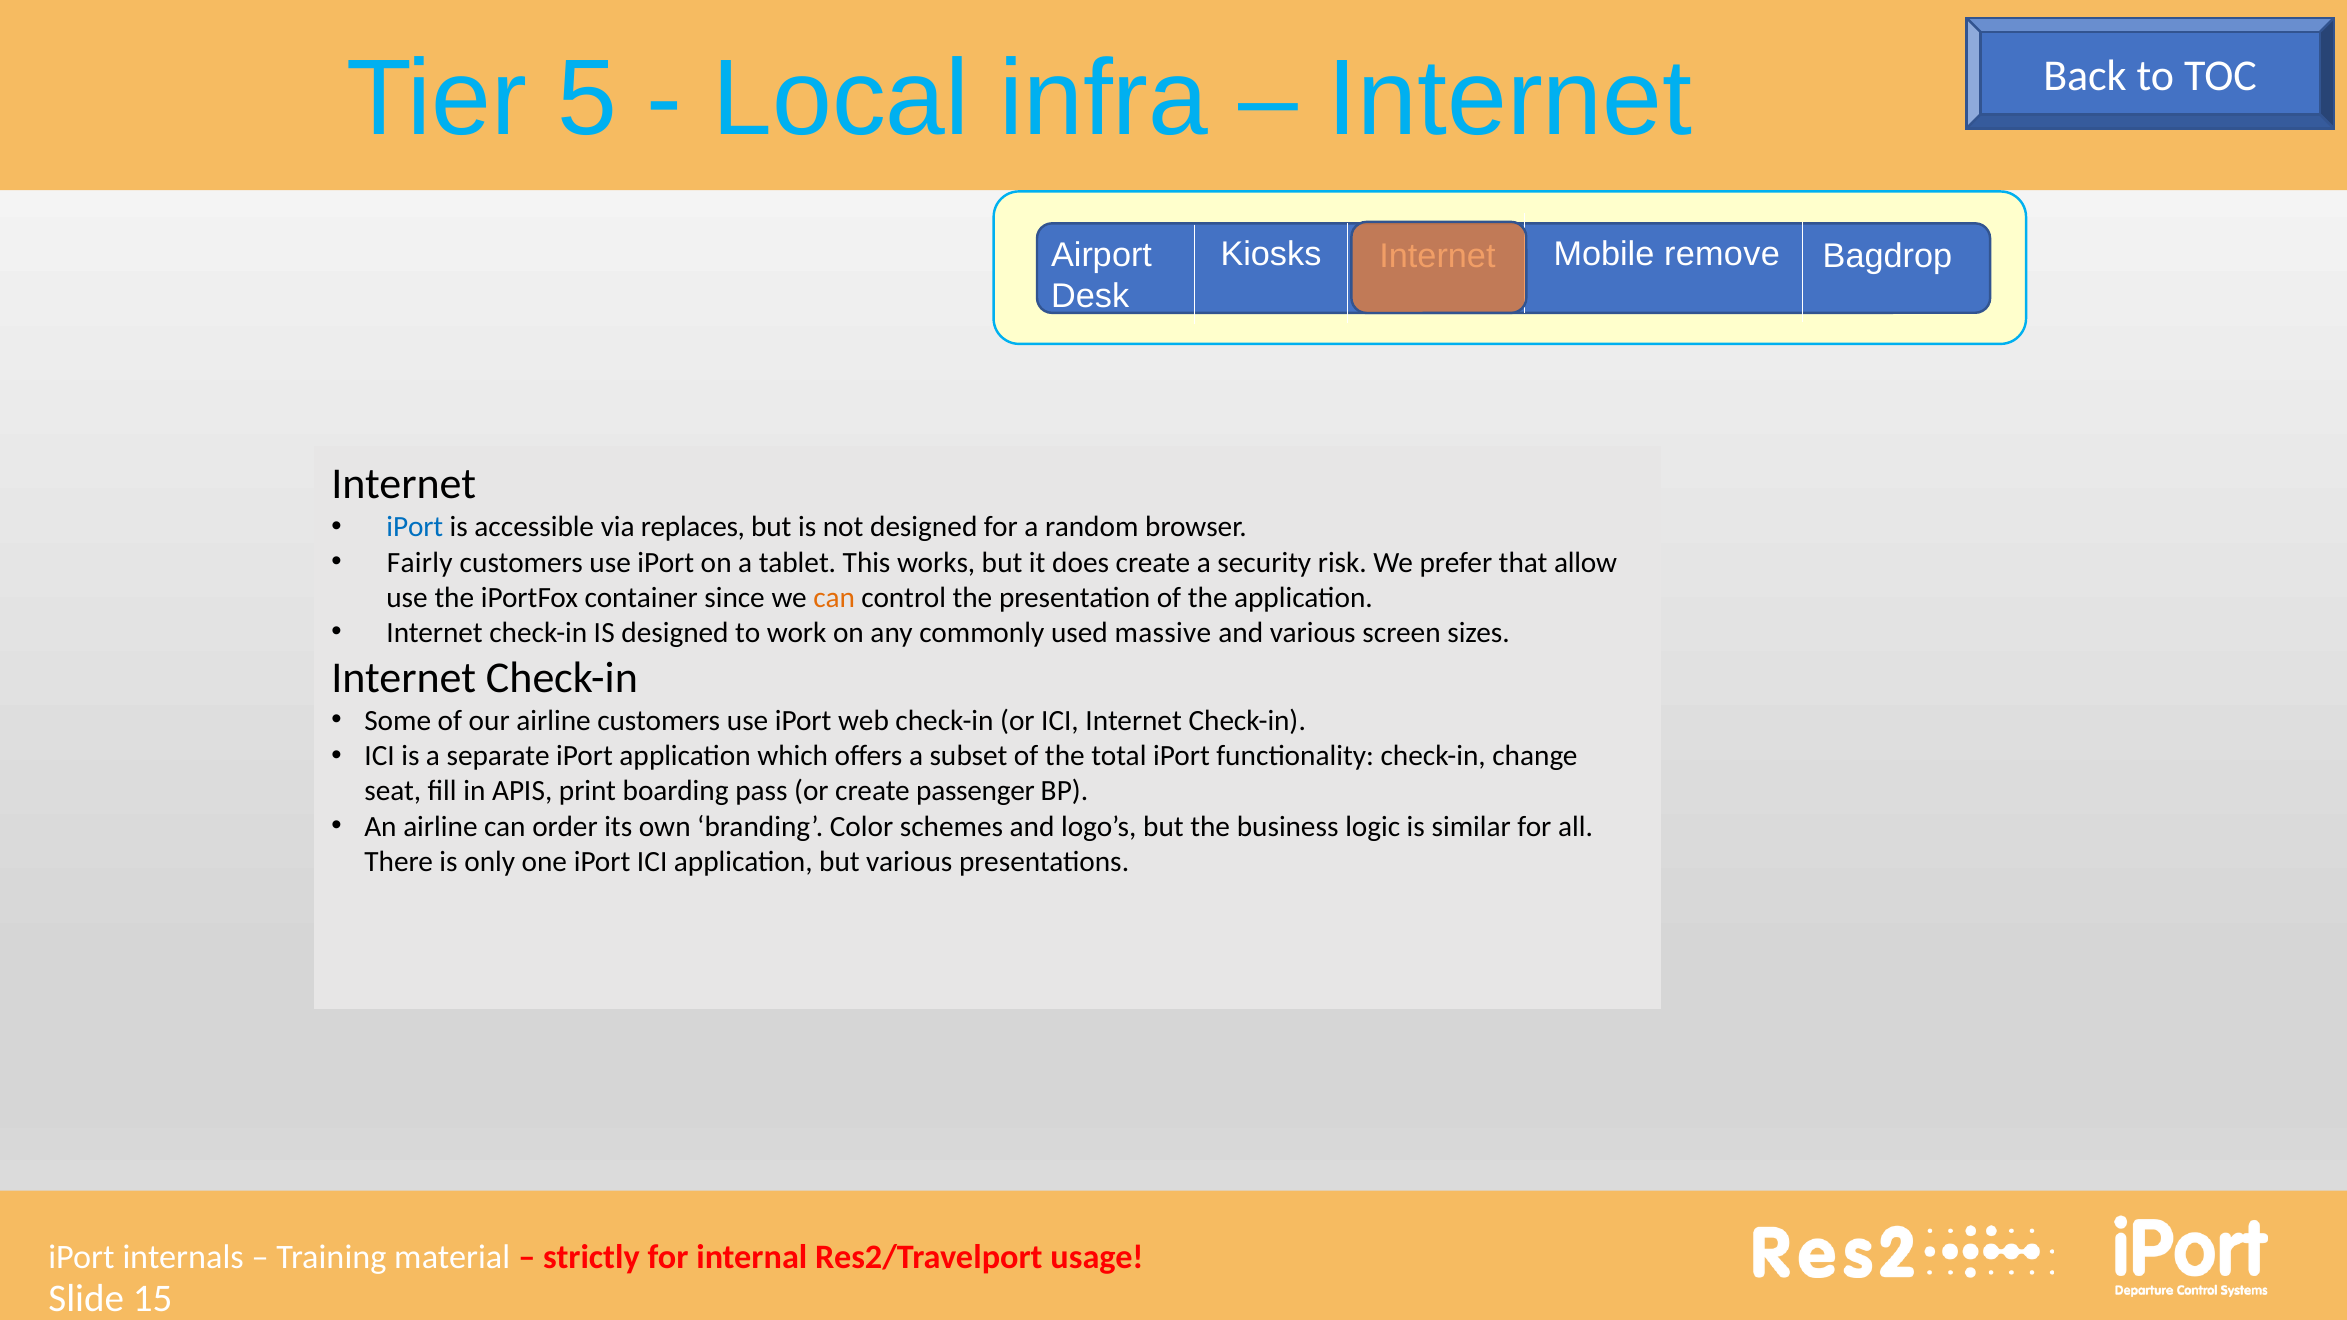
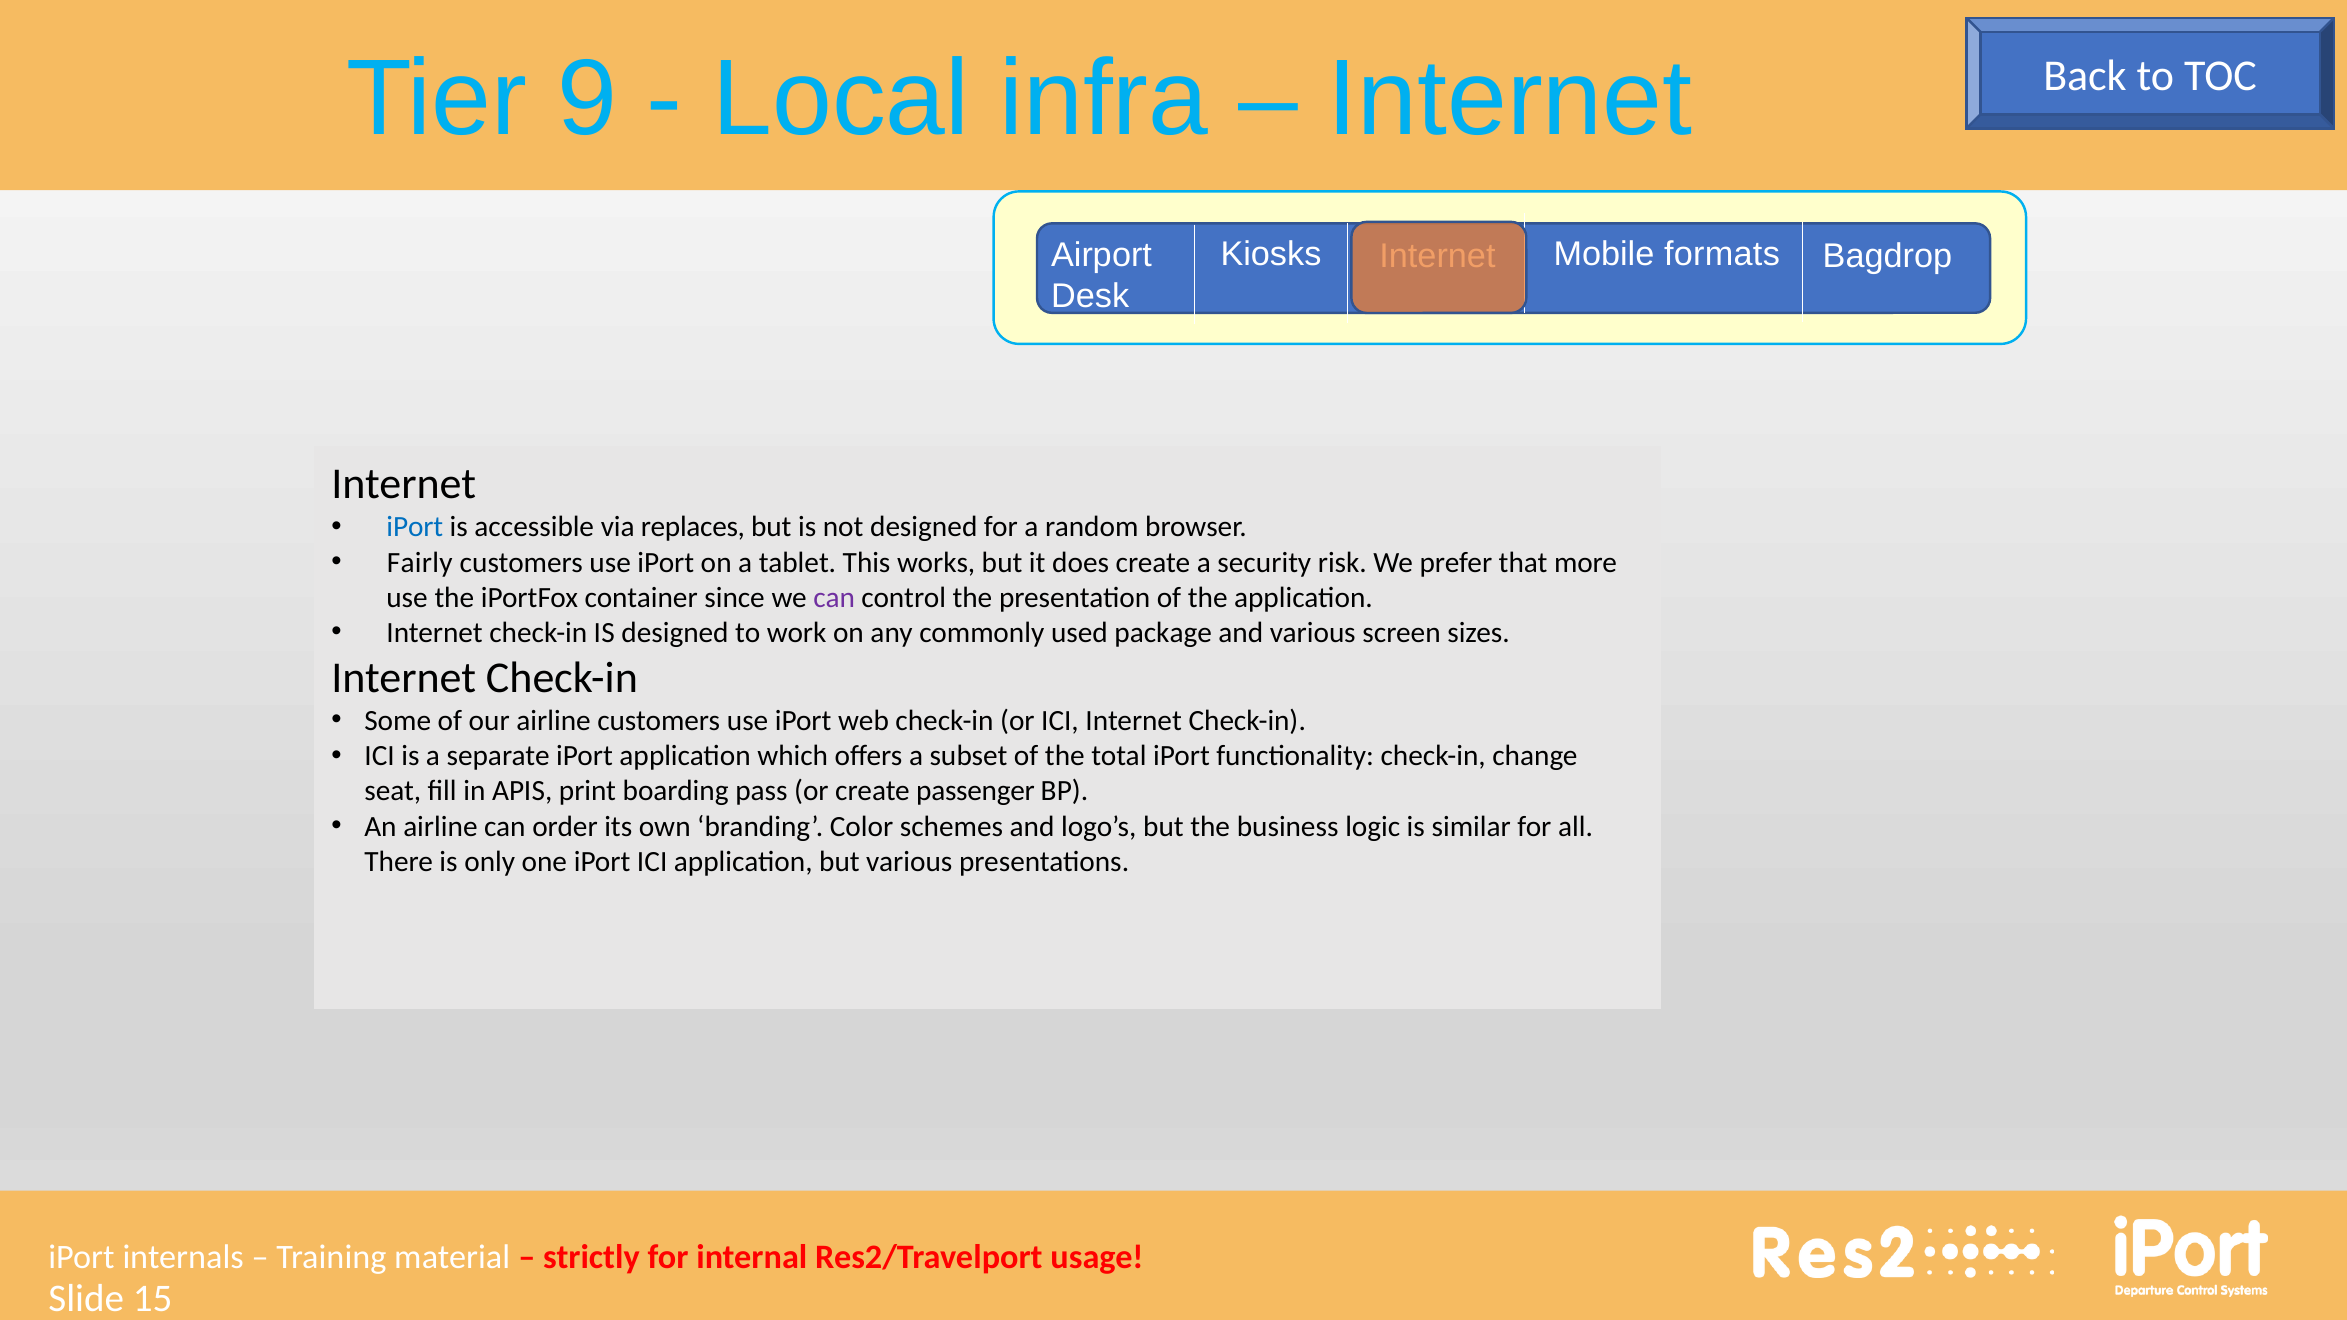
5: 5 -> 9 (587, 99)
remove: remove -> formats (1722, 254)
allow: allow -> more (1586, 562)
can colour: orange -> purple (834, 598)
massive: massive -> package (1163, 633)
